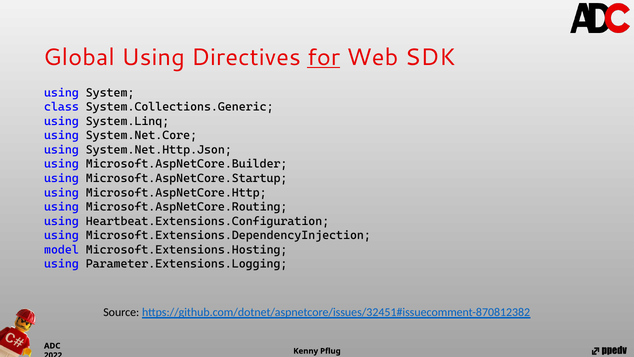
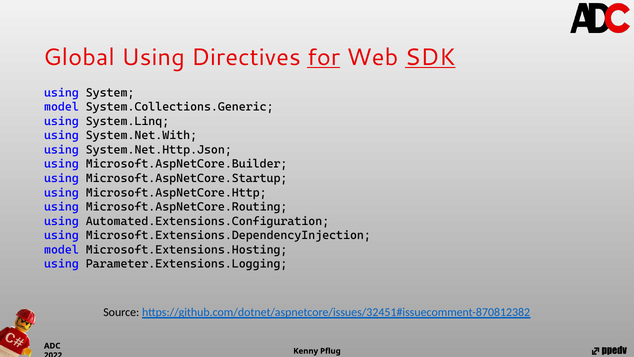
SDK underline: none -> present (430, 57)
class: class -> model (61, 107)
System.Net.Core: System.Net.Core -> System.Net.With (141, 135)
Heartbeat.Extensions.Configuration: Heartbeat.Extensions.Configuration -> Automated.Extensions.Configuration (207, 221)
